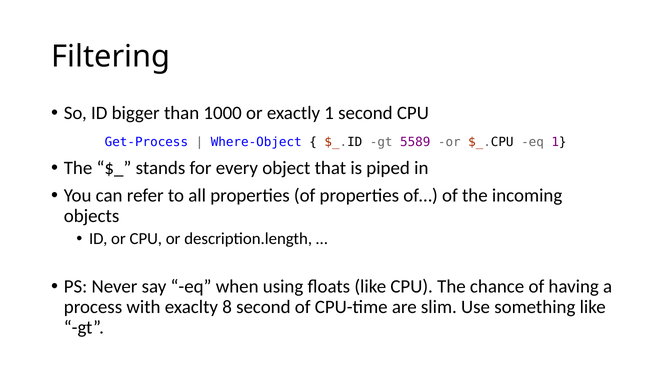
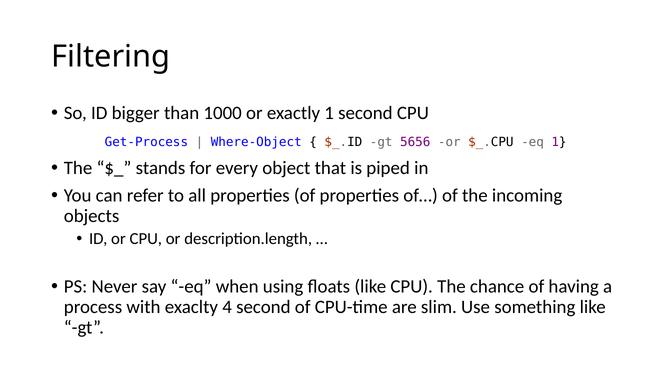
5589: 5589 -> 5656 (415, 142)
8: 8 -> 4 (227, 307)
